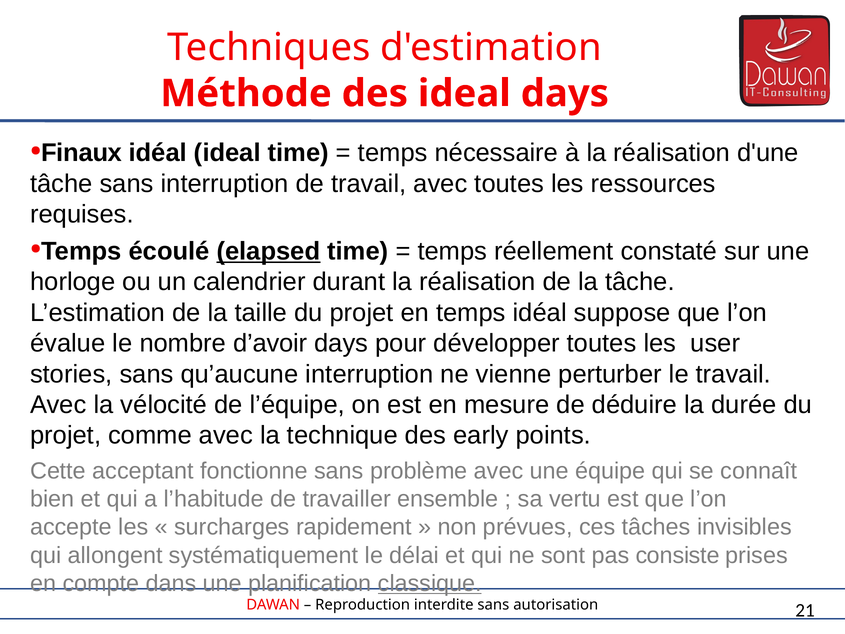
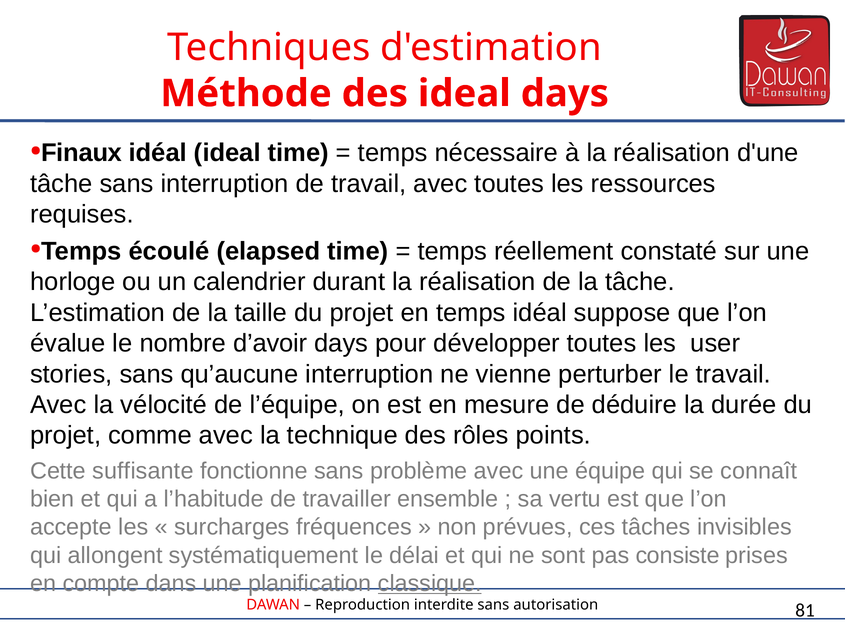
elapsed underline: present -> none (268, 251)
early: early -> rôles (481, 435)
acceptant: acceptant -> suffisante (143, 471)
rapidement: rapidement -> fréquences (354, 527)
21: 21 -> 81 (805, 610)
